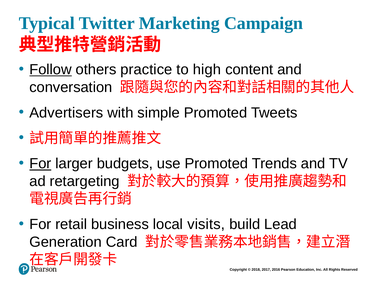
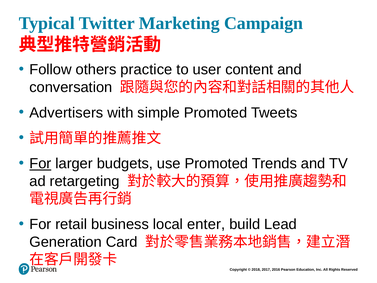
Follow underline: present -> none (51, 70)
high: high -> user (207, 70)
visits: visits -> enter (206, 224)
